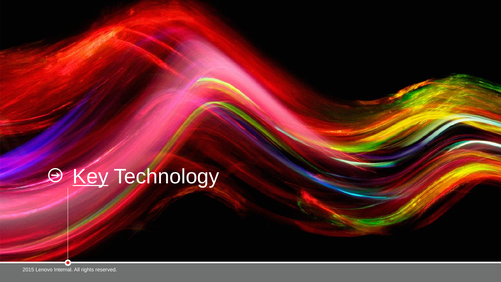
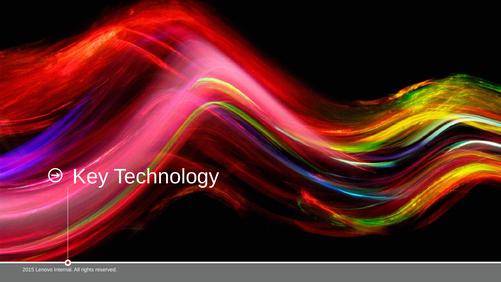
Key underline: present -> none (91, 176)
